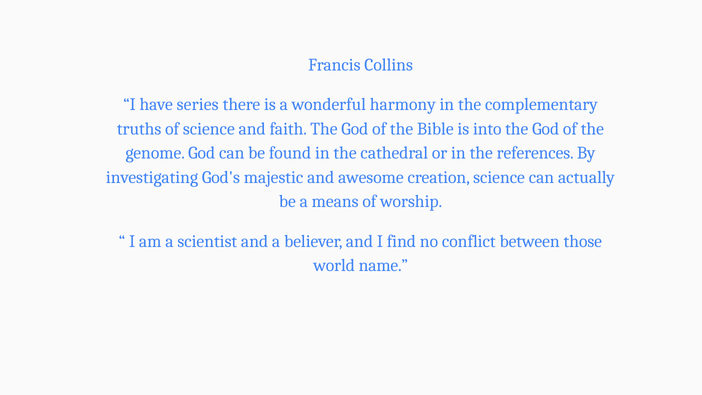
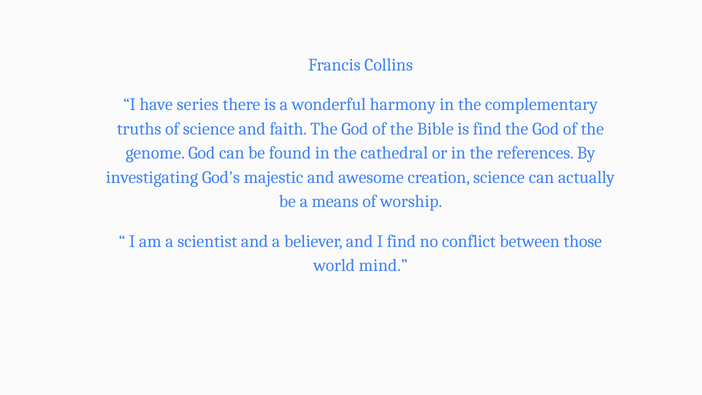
is into: into -> find (487, 129)
name: name -> mind (383, 265)
